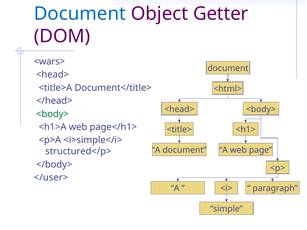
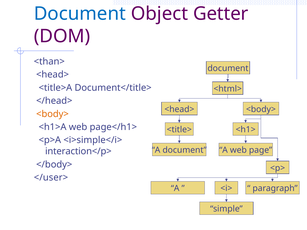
<wars>: <wars> -> <than> (49, 62)
<body> colour: green -> orange (52, 114)
structured</p>: structured</p> -> interaction</p> (78, 152)
